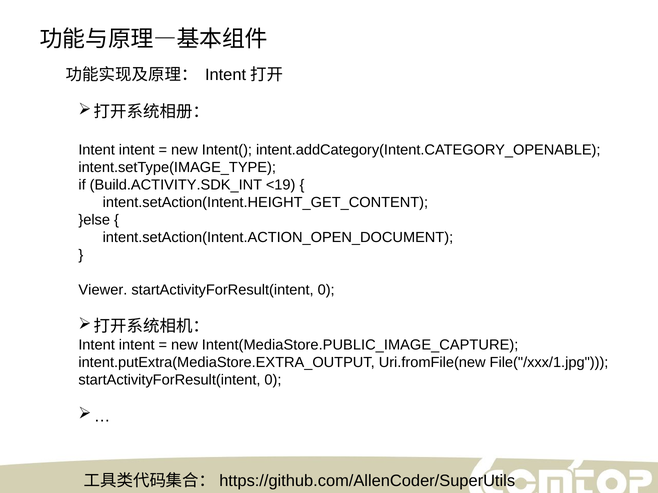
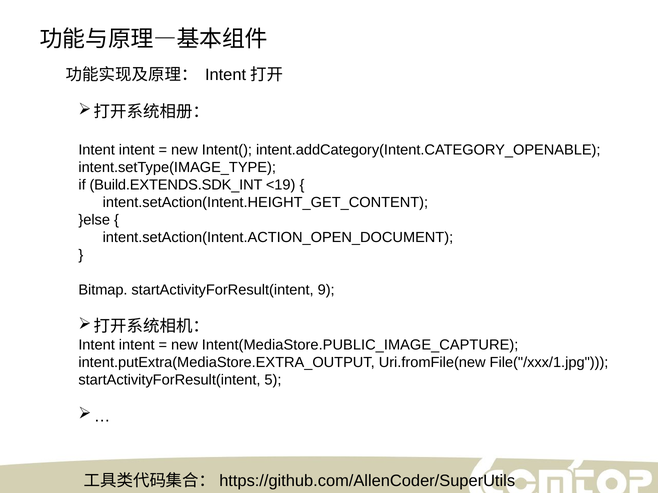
Build.ACTIVITY.SDK_INT: Build.ACTIVITY.SDK_INT -> Build.EXTENDS.SDK_INT (176, 185)
Viewer: Viewer -> Bitmap (103, 290)
0: 0 -> 9 (326, 290)
0: 0 -> 5 (273, 380)
